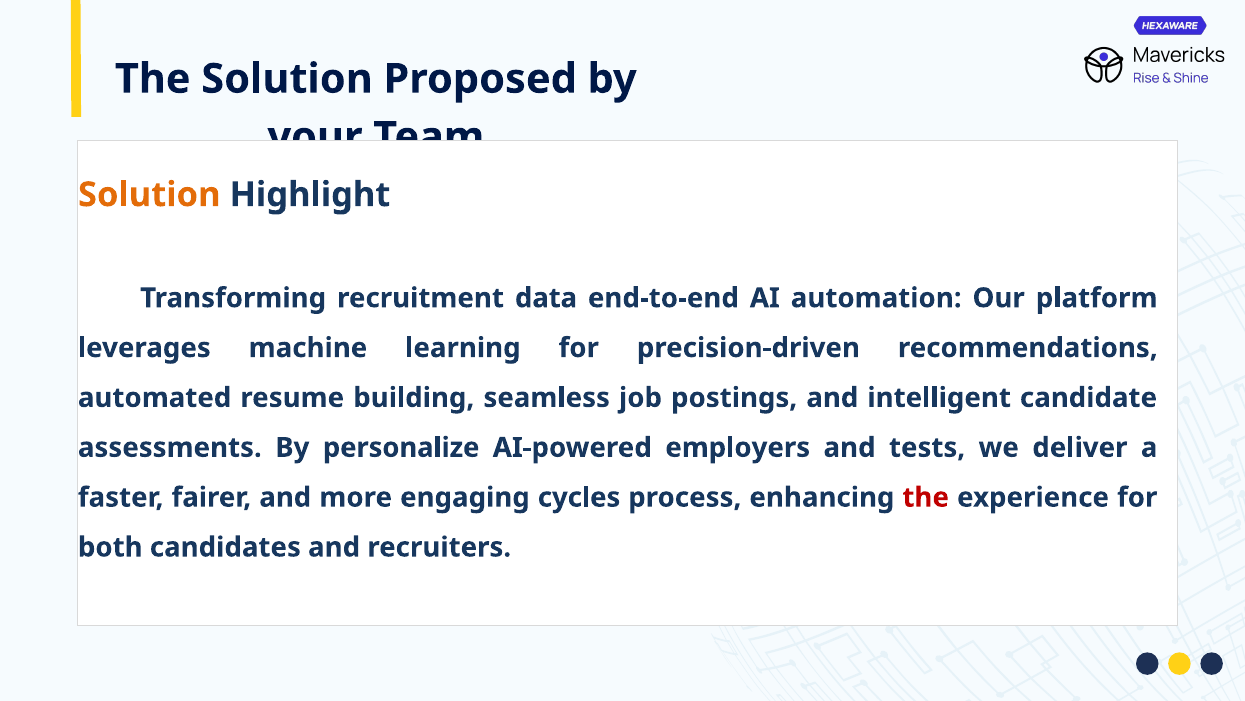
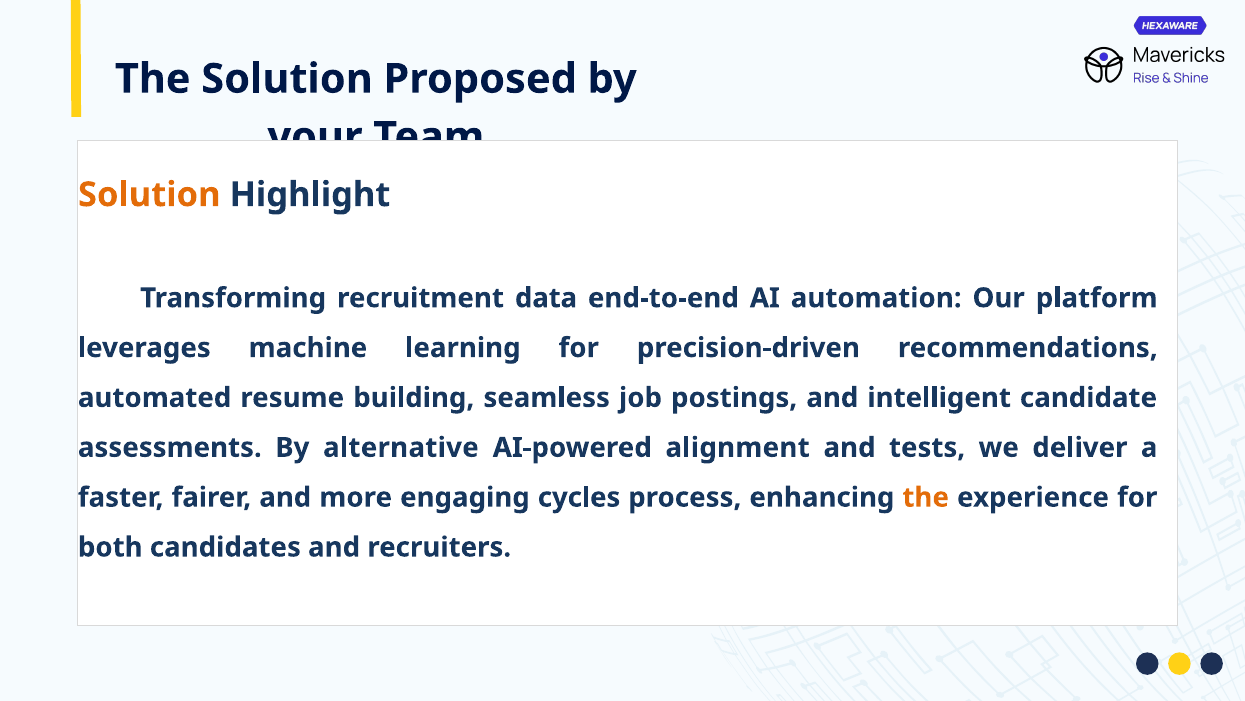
personalize: personalize -> alternative (401, 447)
employers: employers -> alignment (738, 447)
the colour: red -> orange (926, 497)
